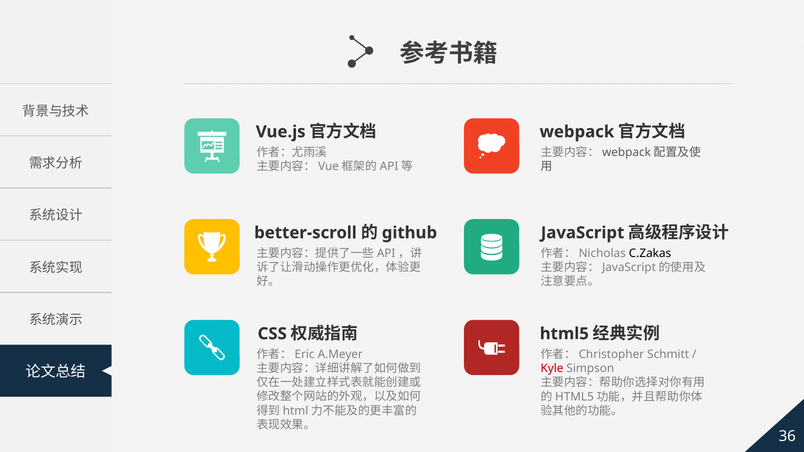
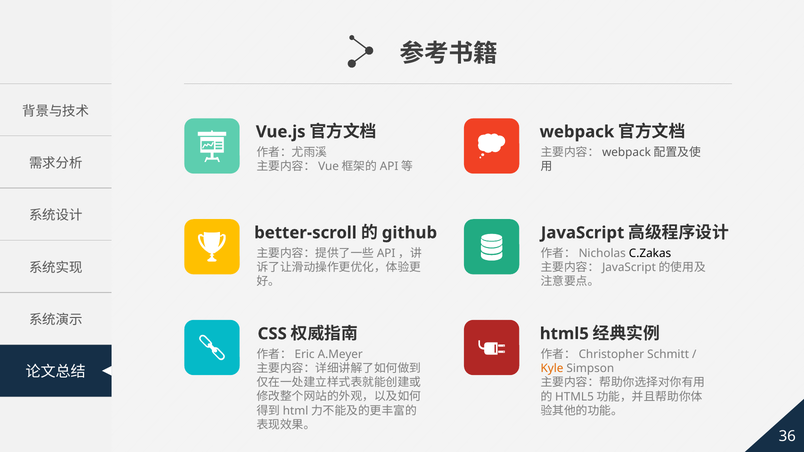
Kyle colour: red -> orange (552, 369)
